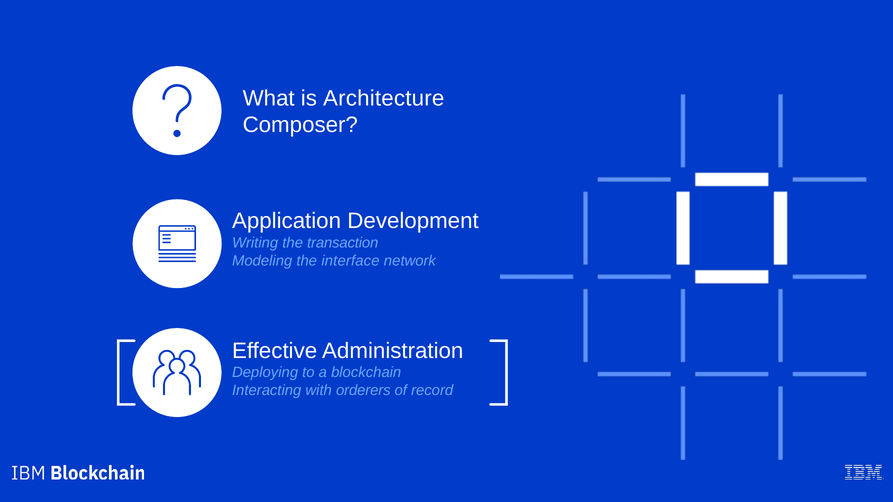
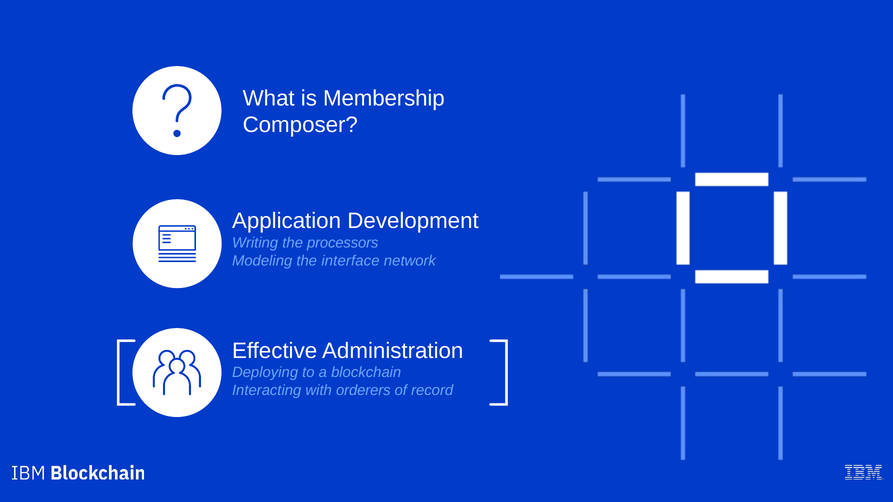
Architecture: Architecture -> Membership (384, 98)
transaction: transaction -> processors (343, 243)
